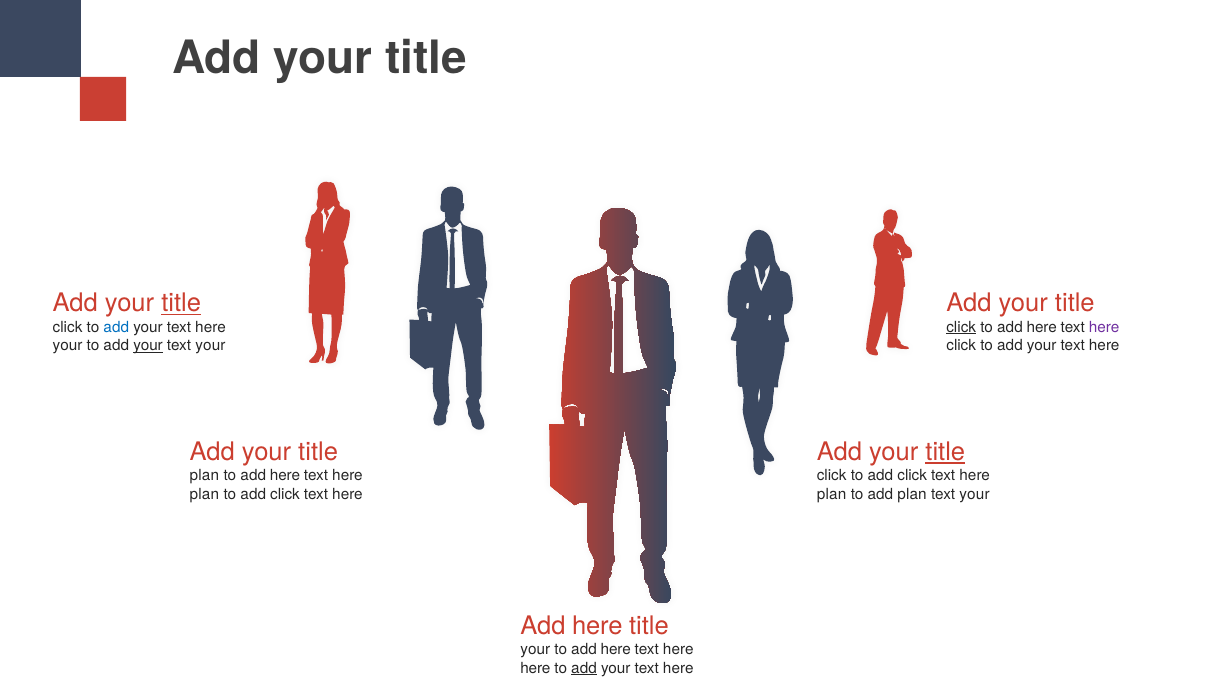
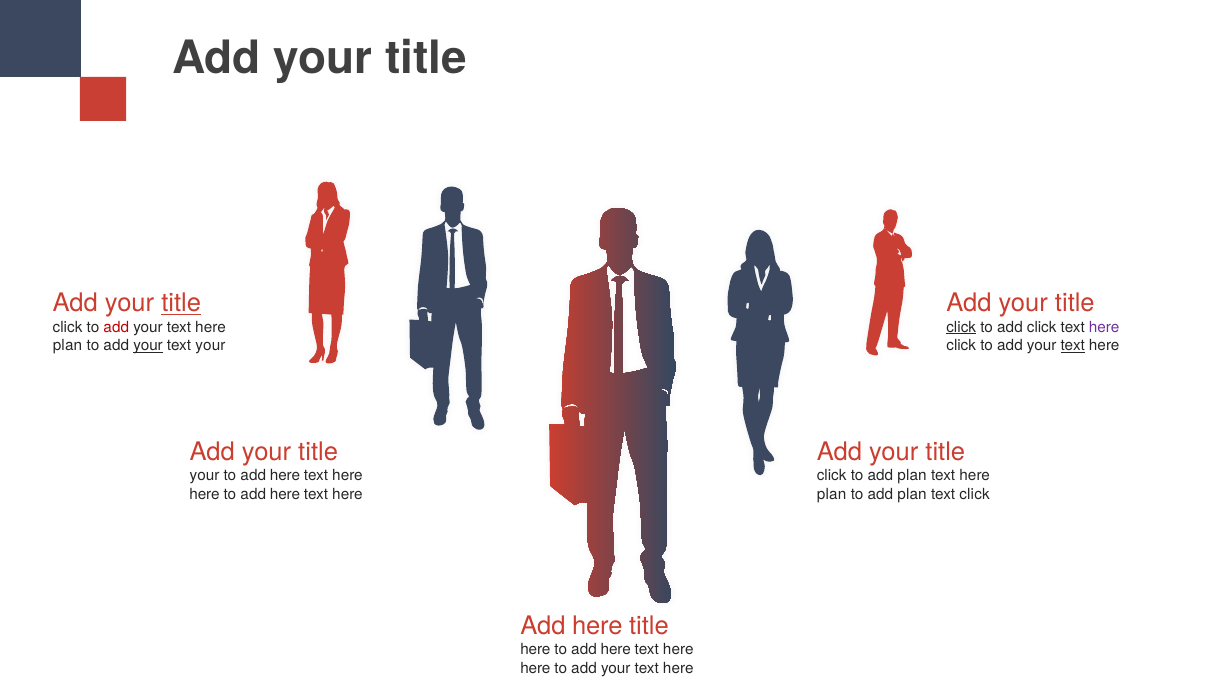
add colour: blue -> red (116, 327)
here: here -> click (1042, 327)
your: your -> plan (67, 345)
text underline: none -> present (1073, 345)
title underline: present -> none (945, 452)
plan: plan -> your (205, 476)
click to add click: click -> plan (912, 476)
plan: plan -> here (205, 494)
click: click -> here (285, 494)
your: your -> click (975, 494)
your: your -> here (535, 649)
add underline: present -> none (584, 668)
